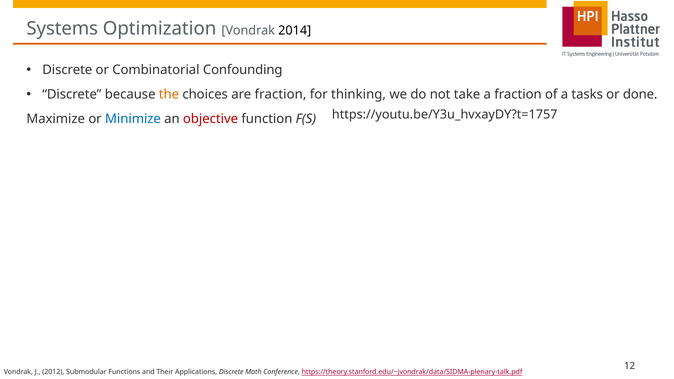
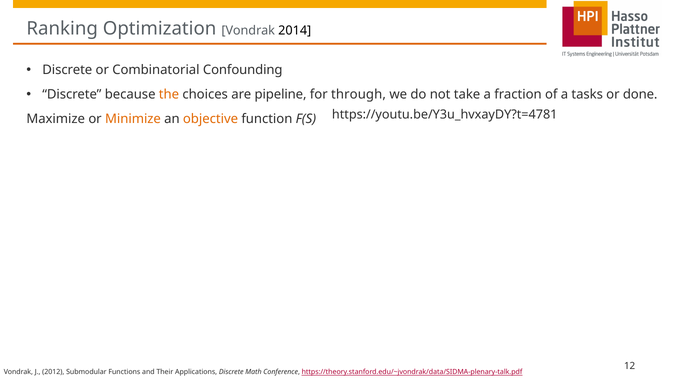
Systems: Systems -> Ranking (62, 28)
are fraction: fraction -> pipeline (281, 95)
thinking: thinking -> through (359, 95)
https://youtu.be/Y3u_hvxayDY?t=1757: https://youtu.be/Y3u_hvxayDY?t=1757 -> https://youtu.be/Y3u_hvxayDY?t=4781 (445, 115)
Minimize colour: blue -> orange (133, 119)
objective colour: red -> orange (210, 119)
